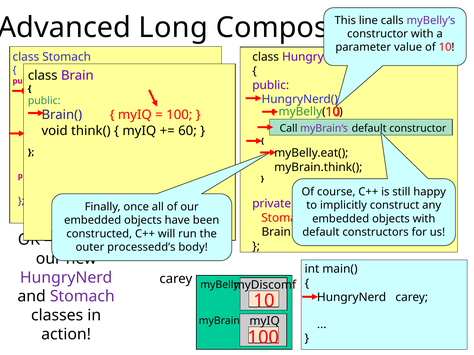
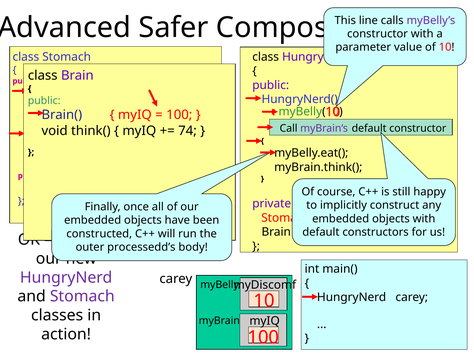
Long: Long -> Safer (174, 28)
60: 60 -> 74 (188, 131)
